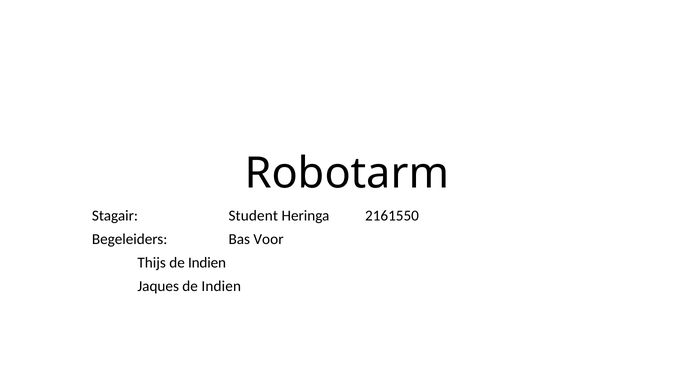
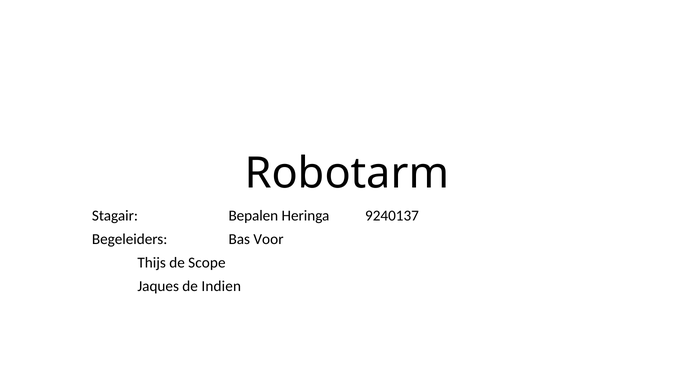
Student: Student -> Bepalen (253, 216)
2161550: 2161550 -> 9240137 (392, 216)
Thijs de Indien: Indien -> Scope (207, 263)
